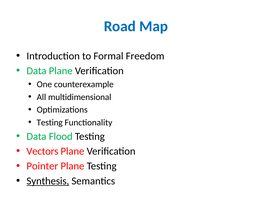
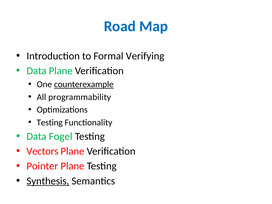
Freedom: Freedom -> Verifying (145, 56)
counterexample underline: none -> present (84, 84)
multidimensional: multidimensional -> programmability (80, 97)
Flood: Flood -> Fogel (61, 136)
